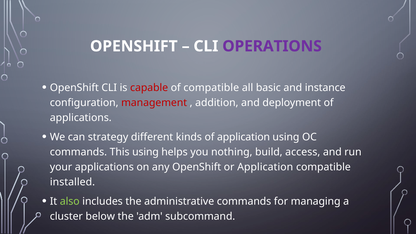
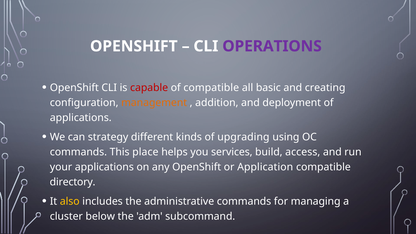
instance: instance -> creating (325, 88)
management colour: red -> orange (154, 103)
of application: application -> upgrading (243, 137)
This using: using -> place (145, 152)
nothing: nothing -> services (232, 152)
installed: installed -> directory (73, 182)
also colour: light green -> yellow (70, 201)
